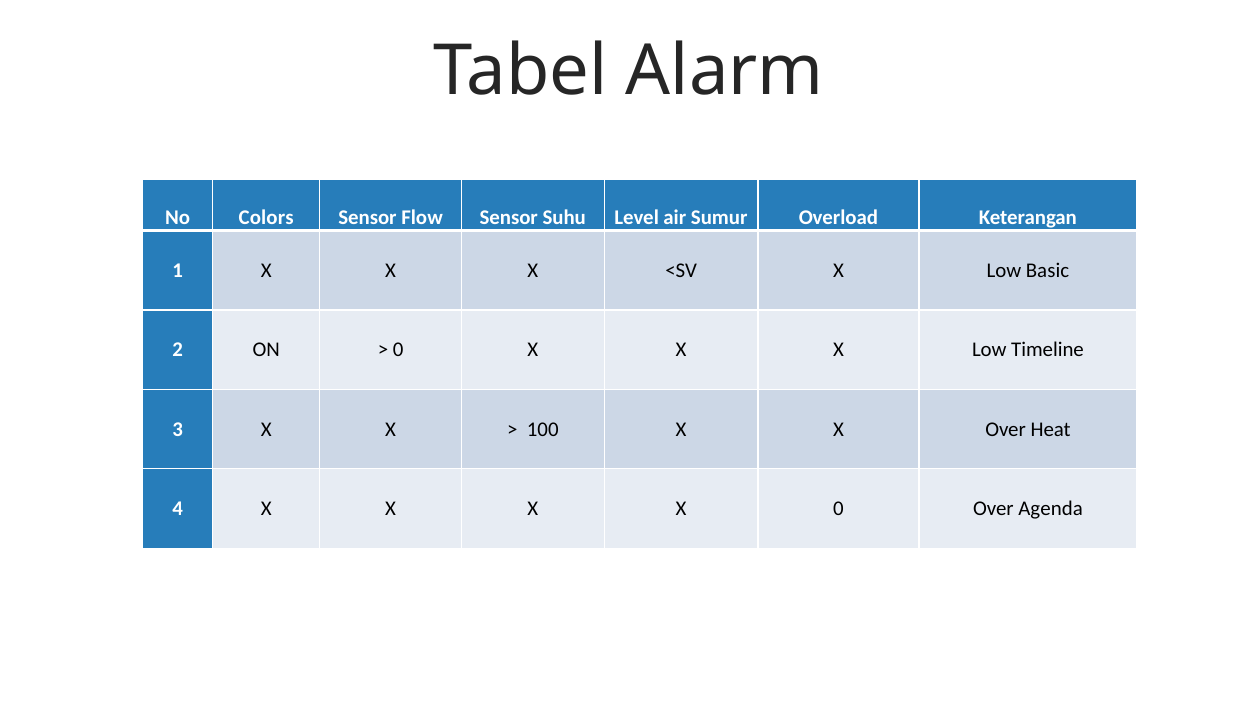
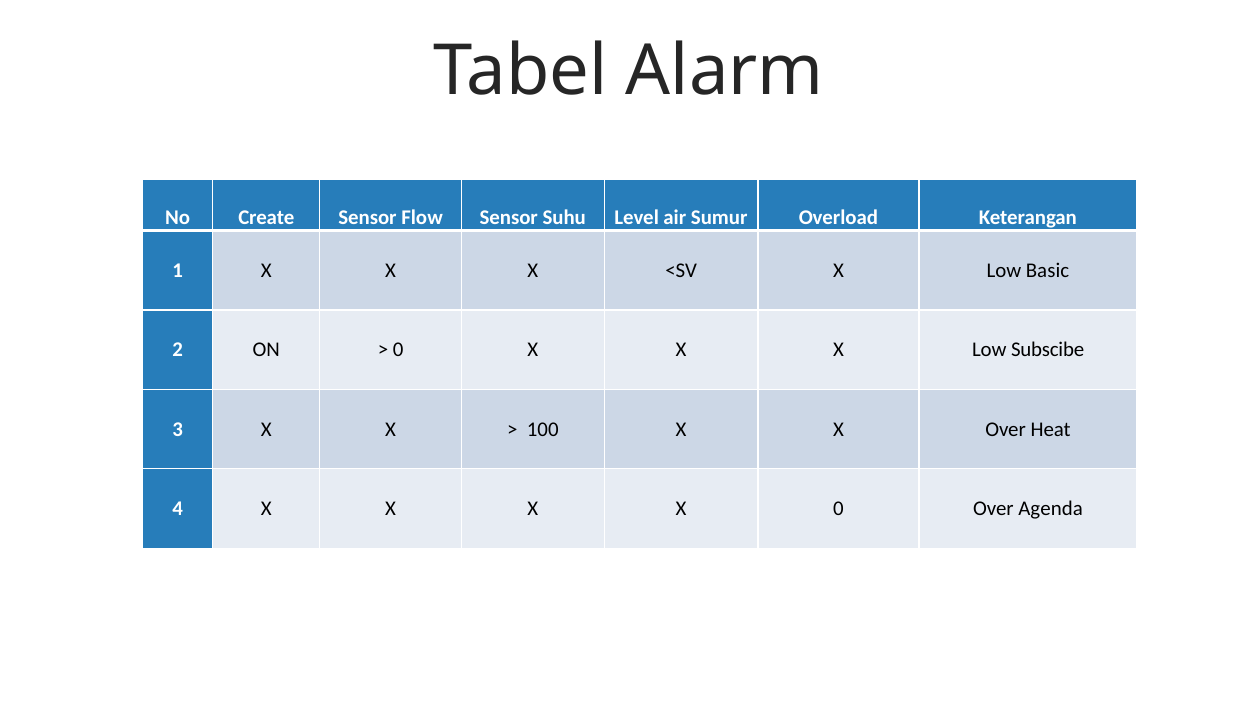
Colors: Colors -> Create (266, 218)
Timeline: Timeline -> Subscibe (1048, 350)
